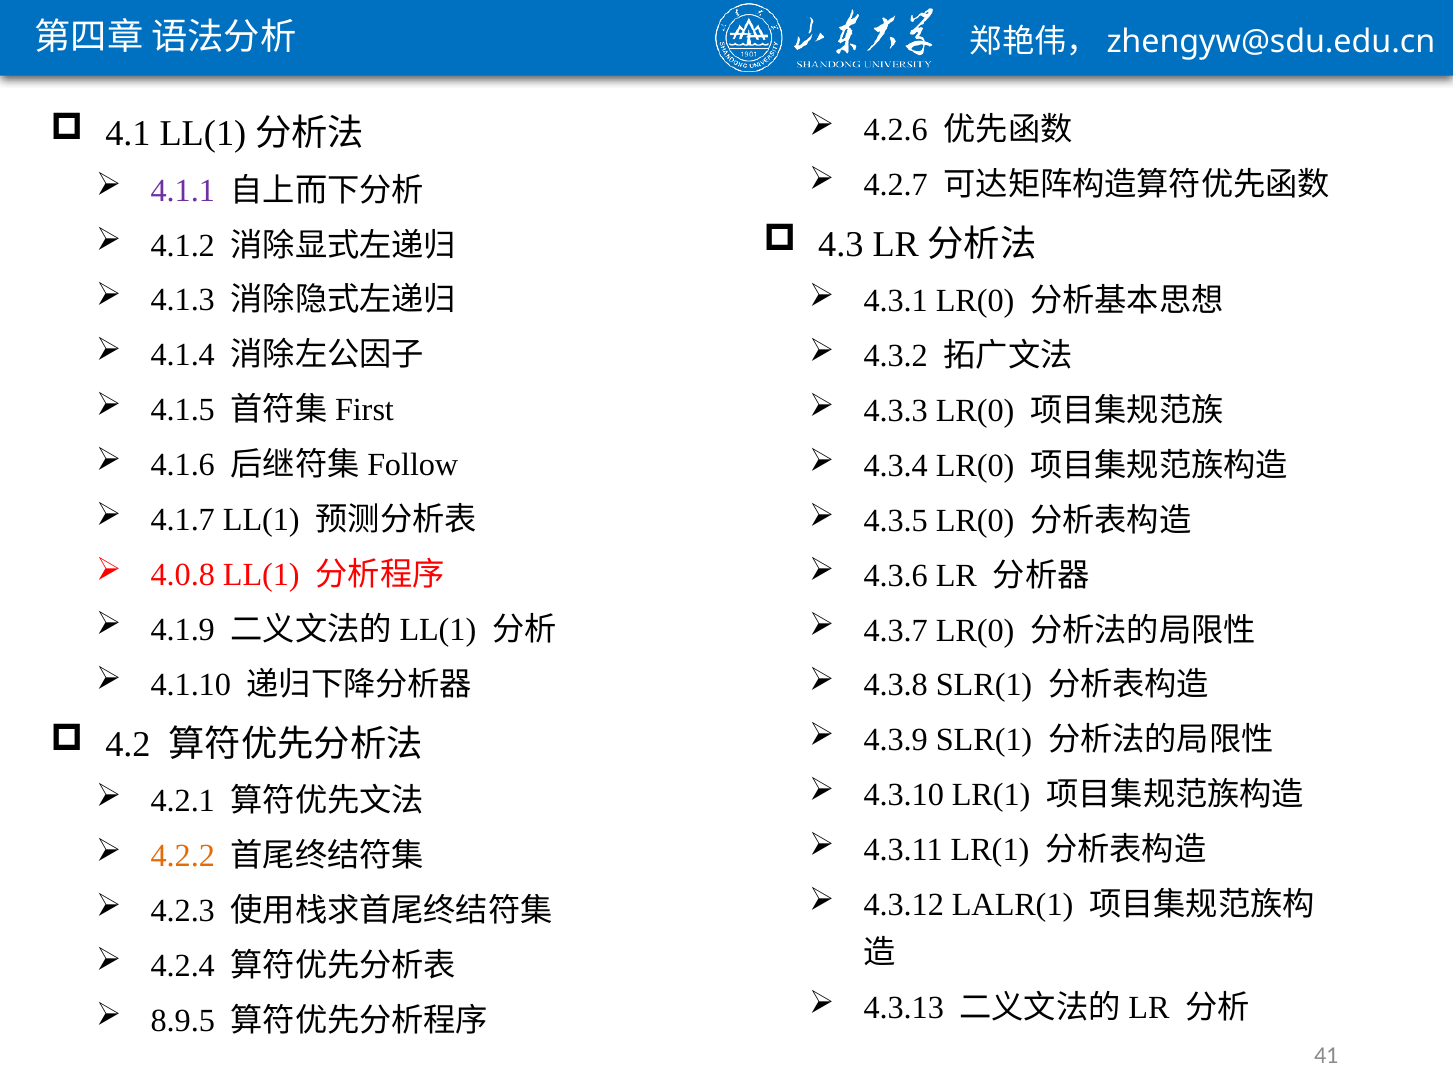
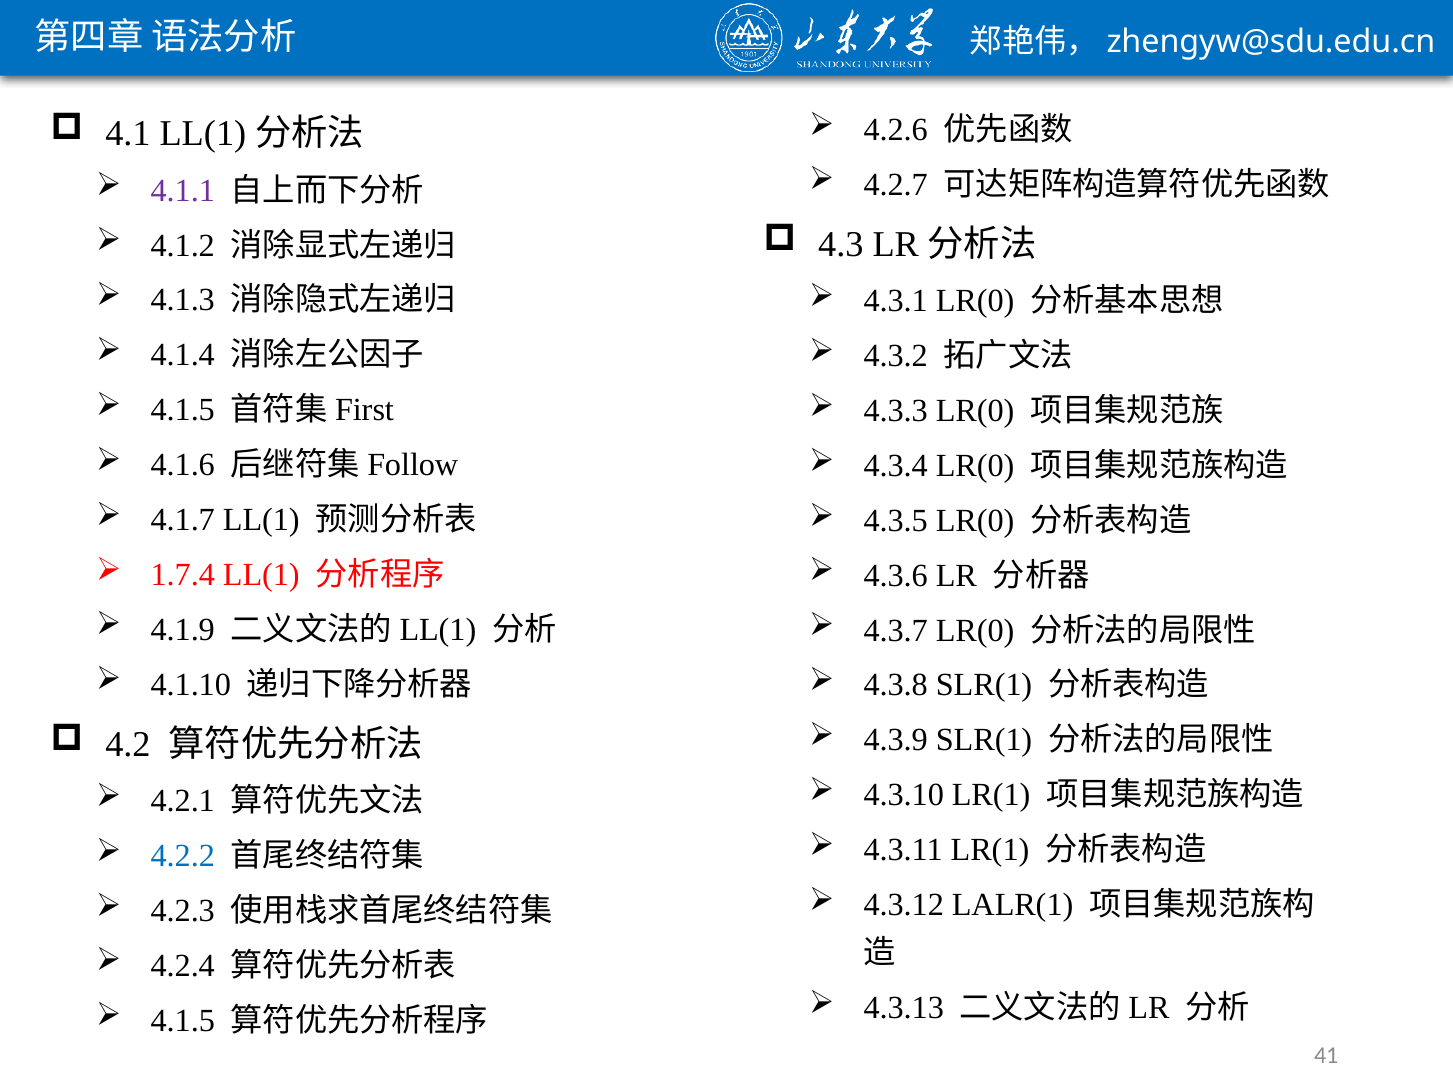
4.0.8: 4.0.8 -> 1.7.4 (183, 575)
4.2.2 colour: orange -> blue (183, 856)
8.9.5: 8.9.5 -> 4.1.5 (183, 1020)
